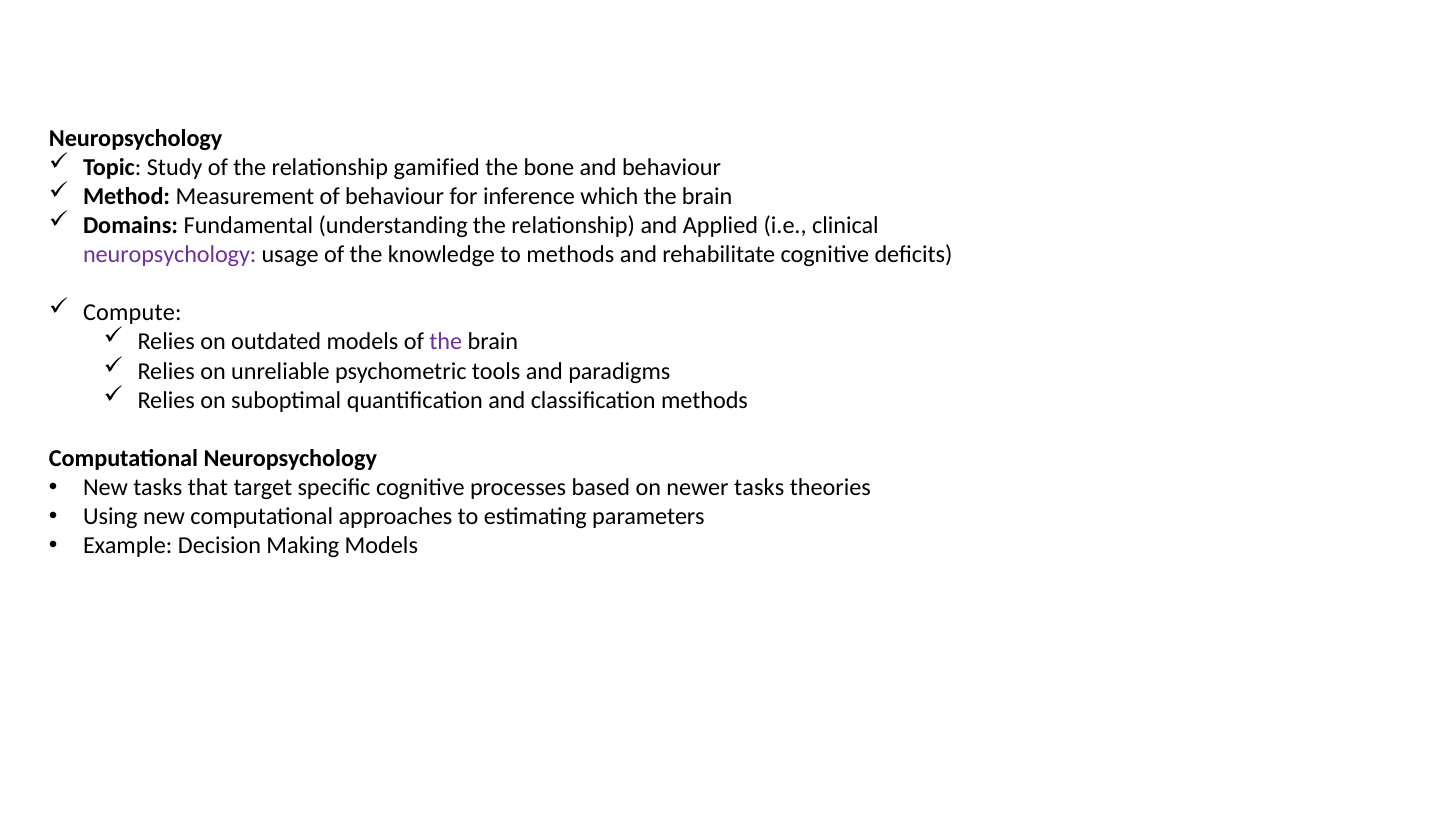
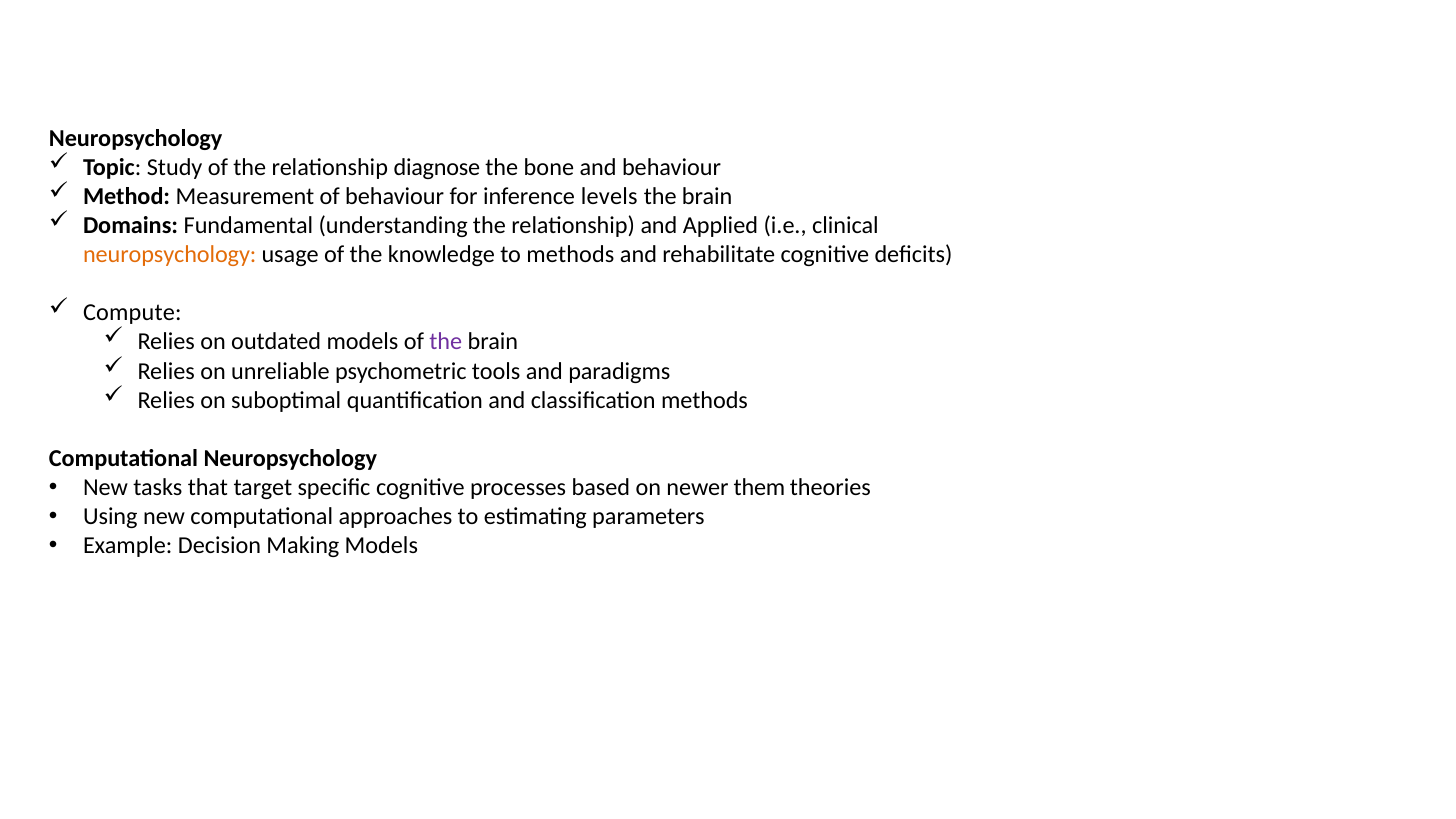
gamified: gamified -> diagnose (437, 167)
which: which -> levels (609, 196)
neuropsychology colour: purple -> orange (170, 255)
newer tasks: tasks -> them (759, 487)
